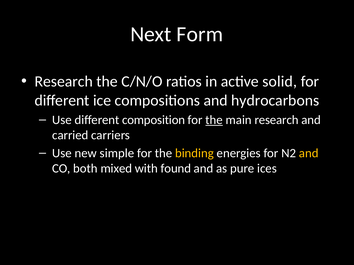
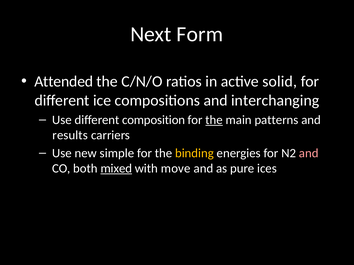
Research: Research -> Attended (64, 82)
hydrocarbons: hydrocarbons -> interchanging (275, 101)
main research: research -> patterns (276, 120)
carried: carried -> results (70, 135)
and colour: yellow -> pink (309, 153)
mixed underline: none -> present (116, 169)
found: found -> move (176, 169)
